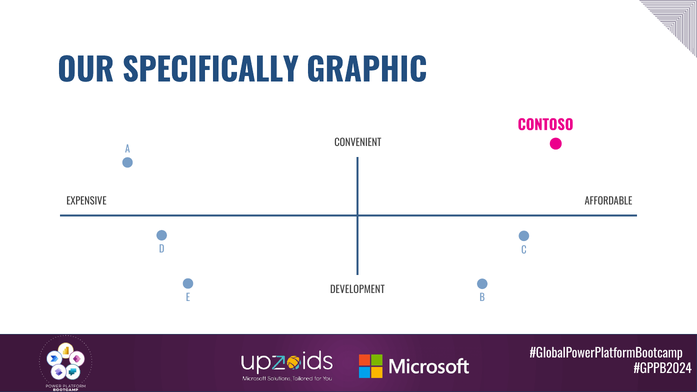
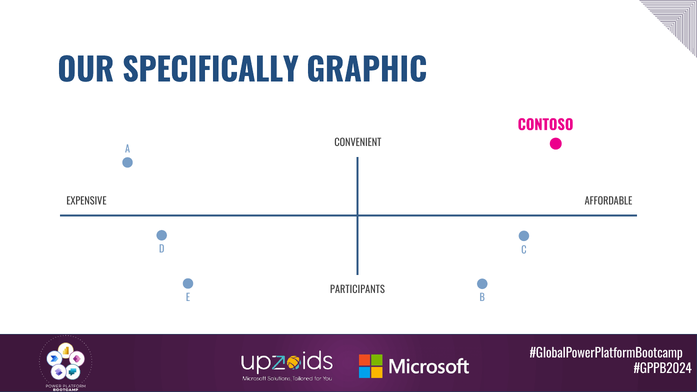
DEVELOPMENT: DEVELOPMENT -> PARTICIPANTS (357, 290)
